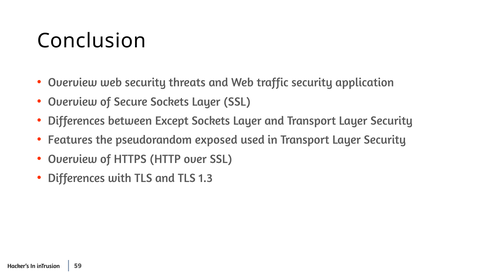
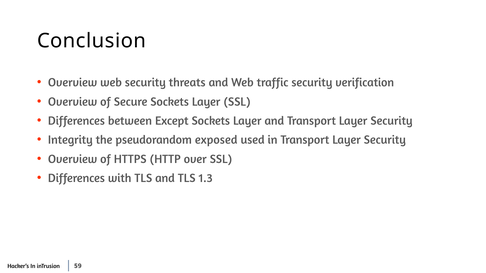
application: application -> verification (365, 83)
Features: Features -> Integrity (70, 140)
